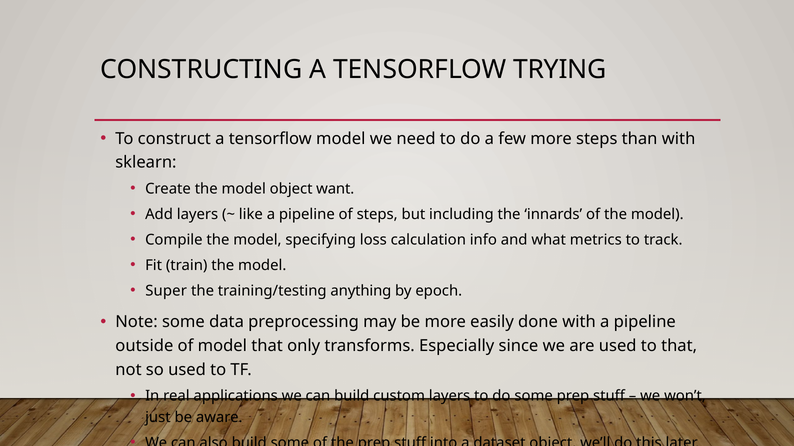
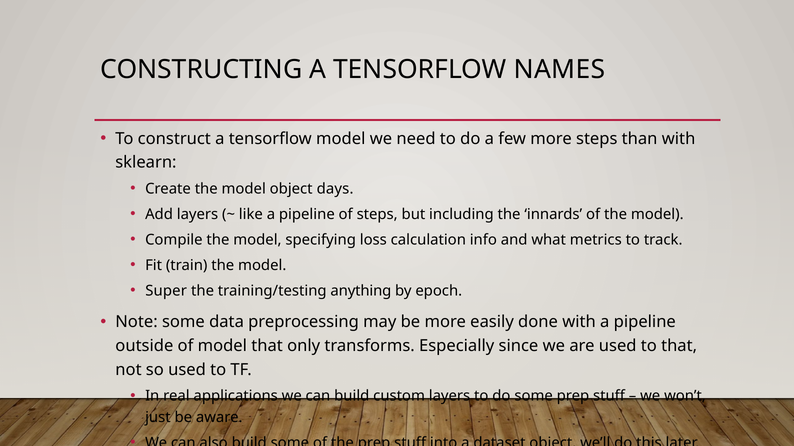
TRYING: TRYING -> NAMES (559, 70)
want: want -> days (335, 189)
